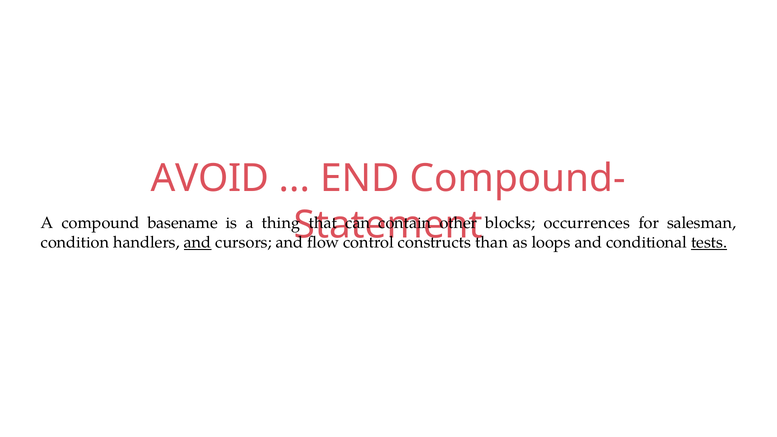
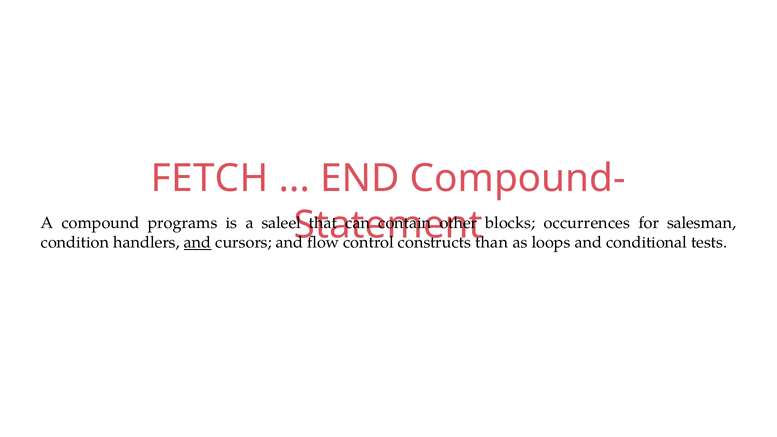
AVOID: AVOID -> FETCH (210, 179)
basename: basename -> programs (183, 223)
thing: thing -> saleel (281, 223)
tests underline: present -> none (709, 242)
